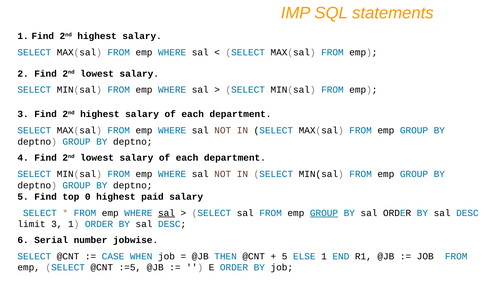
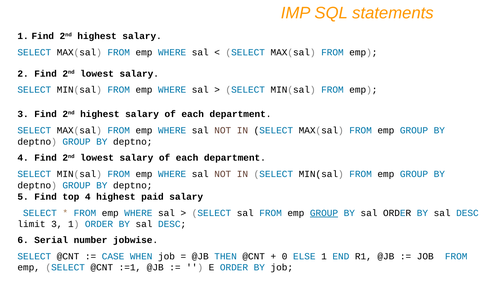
top 0: 0 -> 4 (88, 197)
sal underline: present -> none (166, 213)
5: 5 -> 0 (285, 257)
:=5: :=5 -> :=1 (130, 268)
